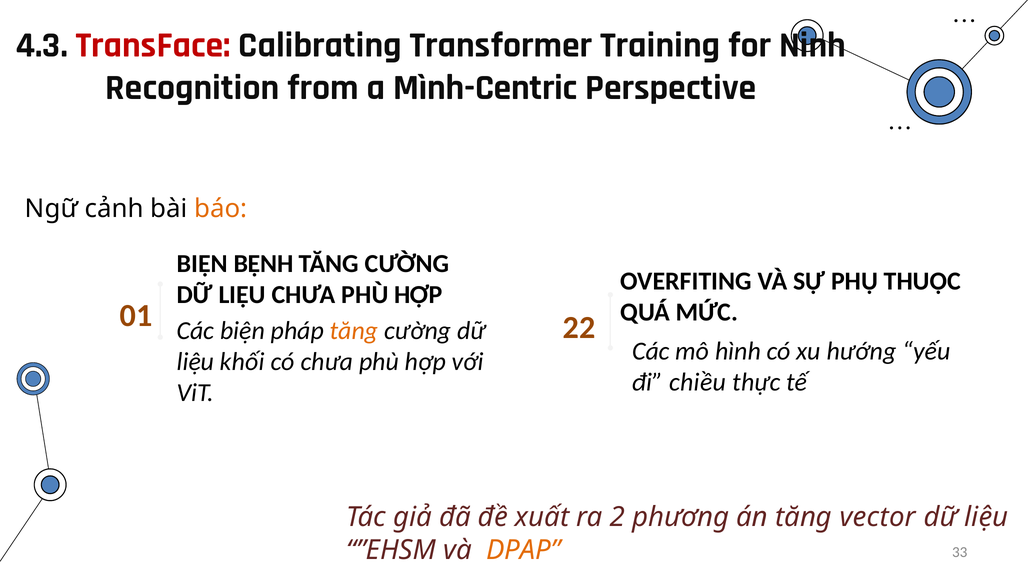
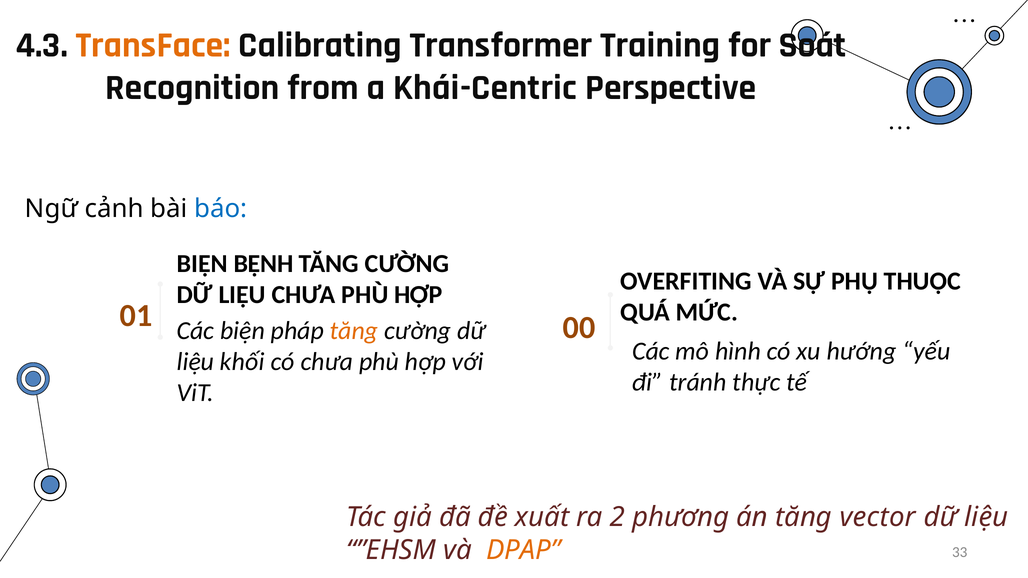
TransFace colour: red -> orange (153, 45)
Ninh: Ninh -> Soát (813, 45)
Mình-Centric: Mình-Centric -> Khái-Centric (485, 88)
báo colour: orange -> blue (221, 209)
22: 22 -> 00 (579, 328)
chiều: chiều -> tránh (698, 382)
